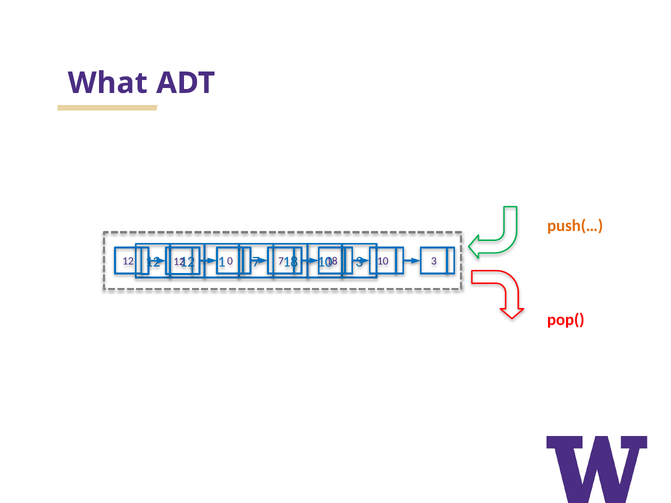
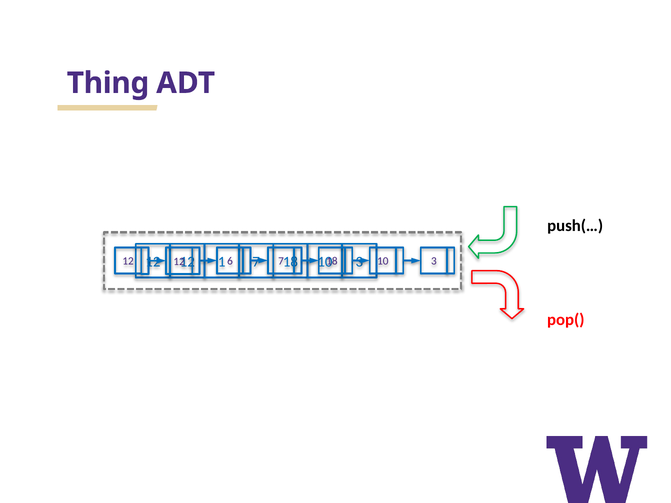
What: What -> Thing (108, 83)
push(… colour: orange -> black (575, 226)
0: 0 -> 6 (230, 261)
